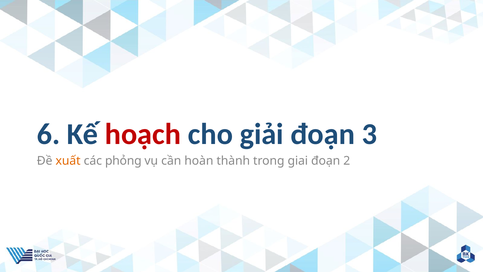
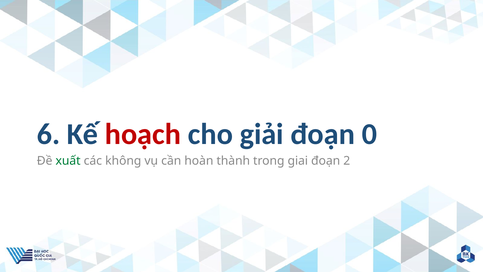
3: 3 -> 0 (369, 134)
xuất colour: orange -> green (68, 161)
phỏng: phỏng -> không (123, 161)
